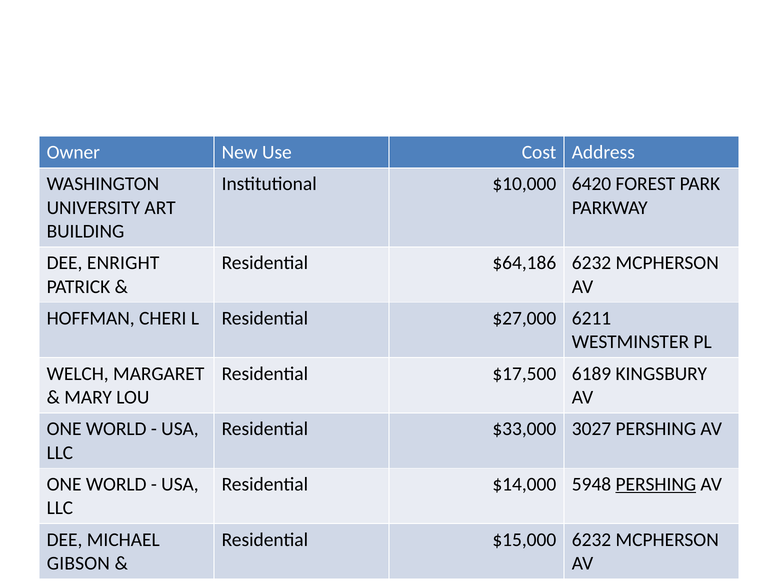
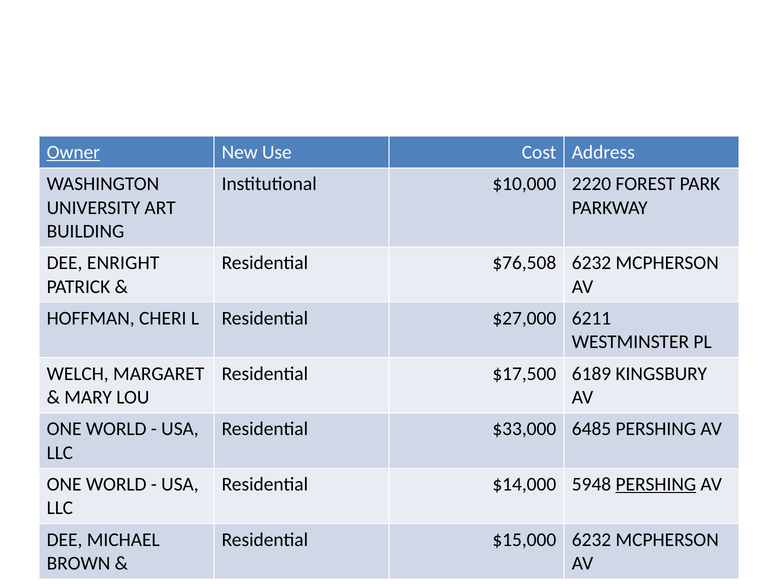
Owner underline: none -> present (73, 152)
6420: 6420 -> 2220 (592, 184)
$64,186: $64,186 -> $76,508 (524, 263)
3027: 3027 -> 6485 (592, 429)
GIBSON: GIBSON -> BROWN (79, 563)
